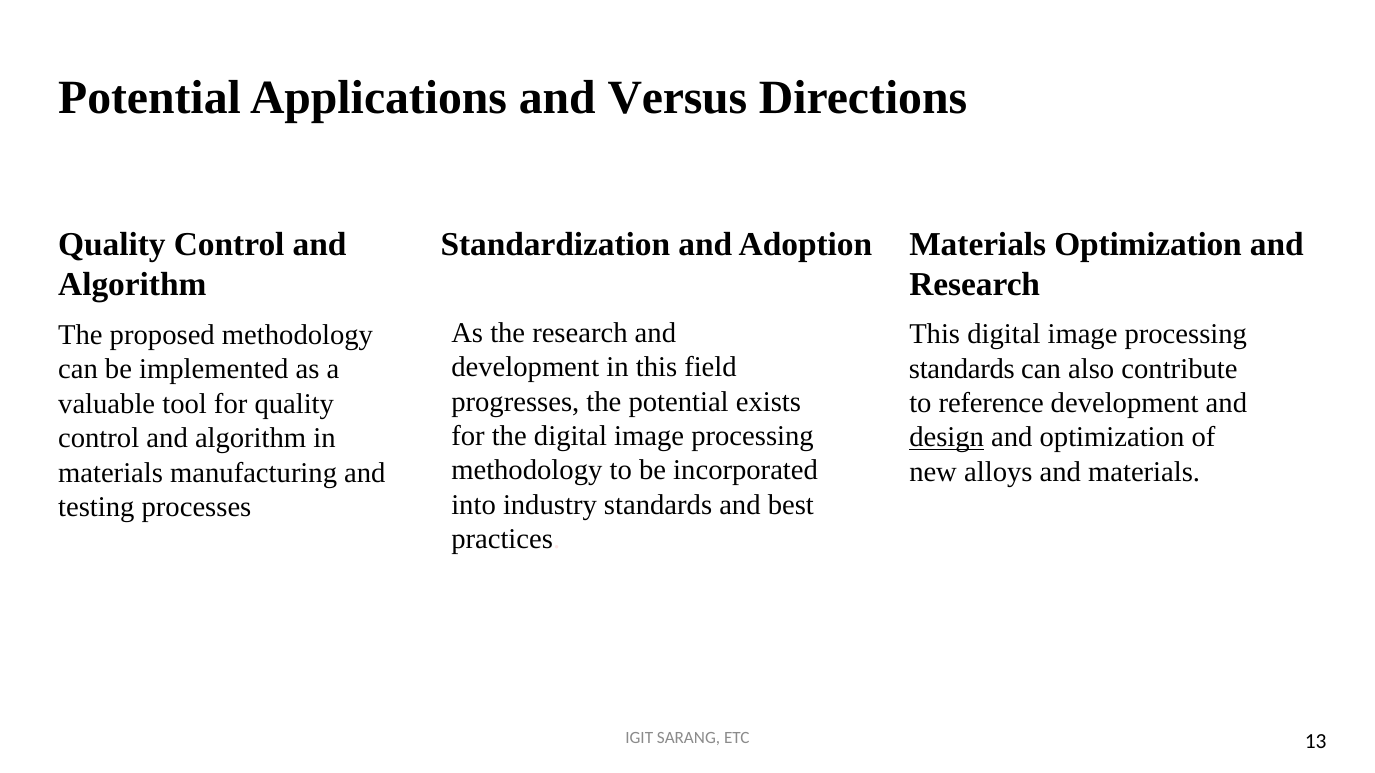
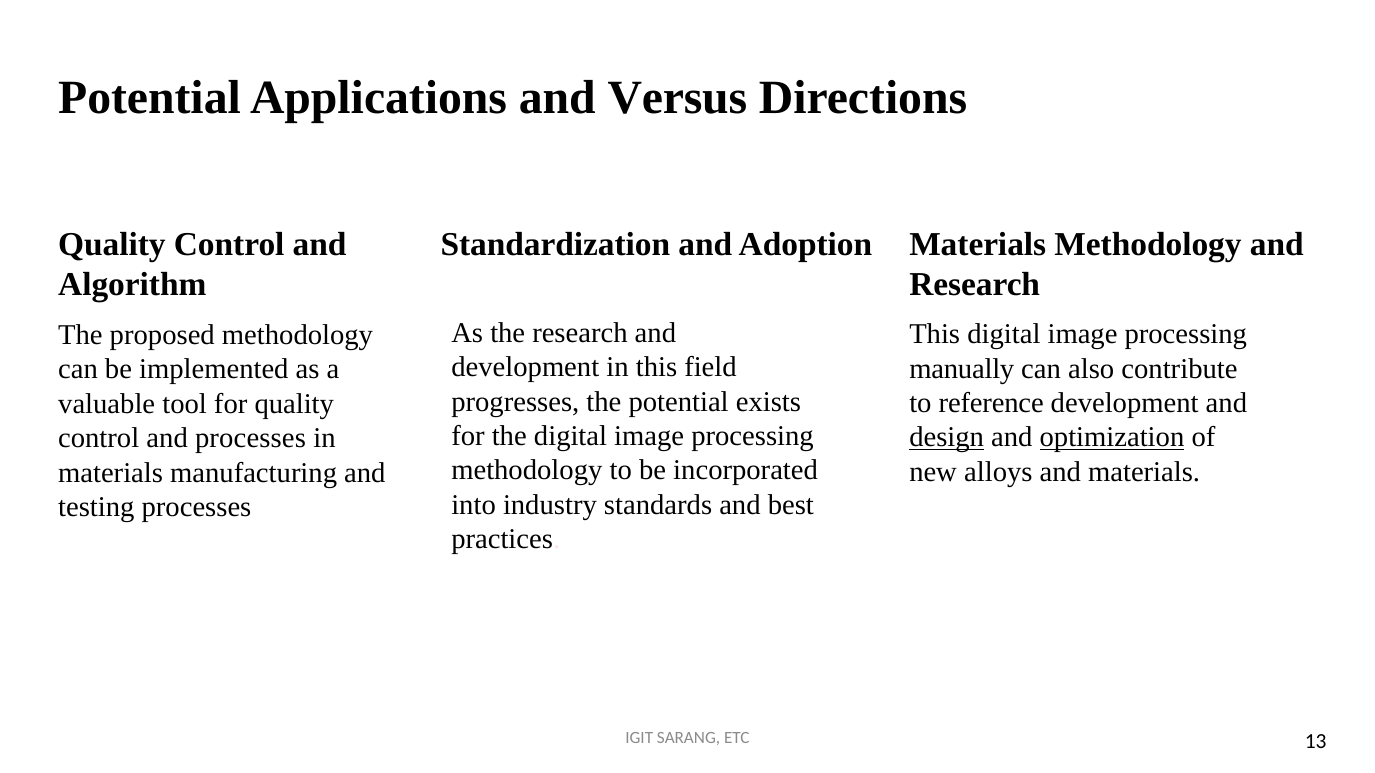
Materials Optimization: Optimization -> Methodology (1148, 244)
standards: standards -> manually (962, 369)
optimization underline: none -> present (1112, 438)
algorithm: algorithm -> processes (250, 438)
